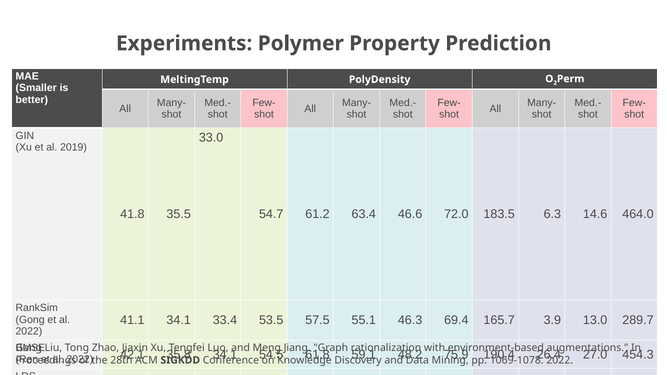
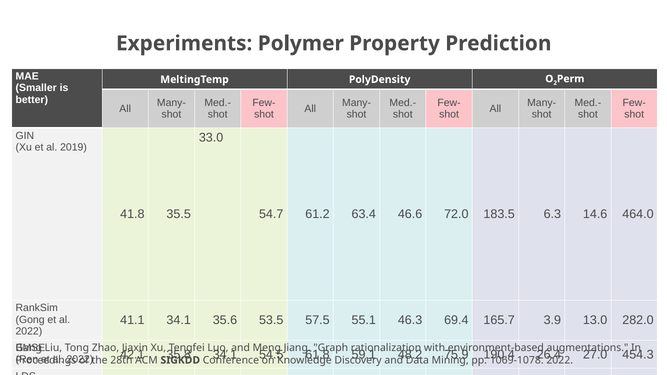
33.4: 33.4 -> 35.6 (225, 320)
289.7: 289.7 -> 282.0 (638, 320)
